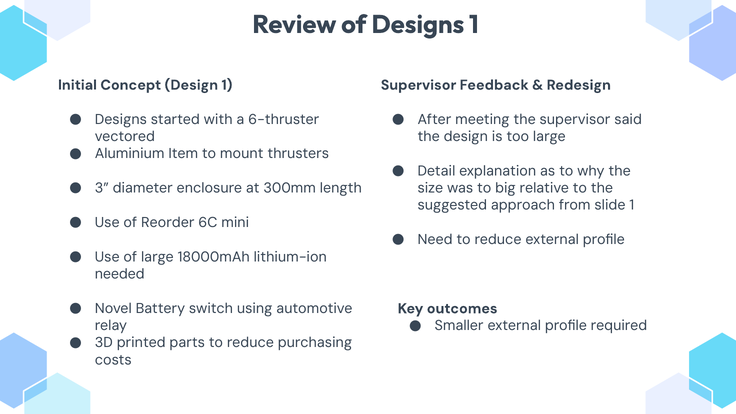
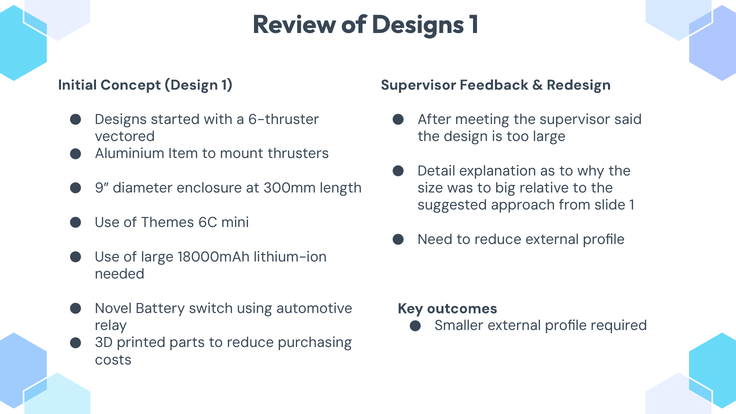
3: 3 -> 9 (102, 188)
Reorder: Reorder -> Themes (168, 222)
